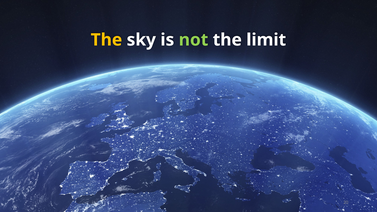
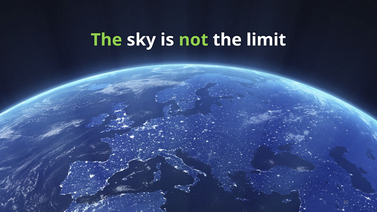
The colour: yellow -> light green (106, 40)
